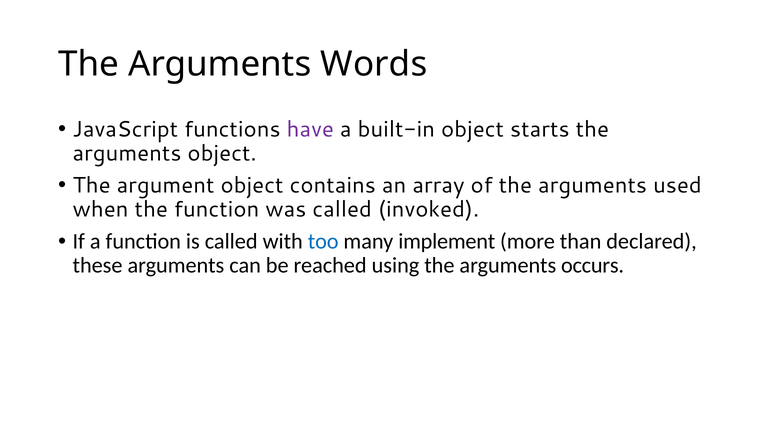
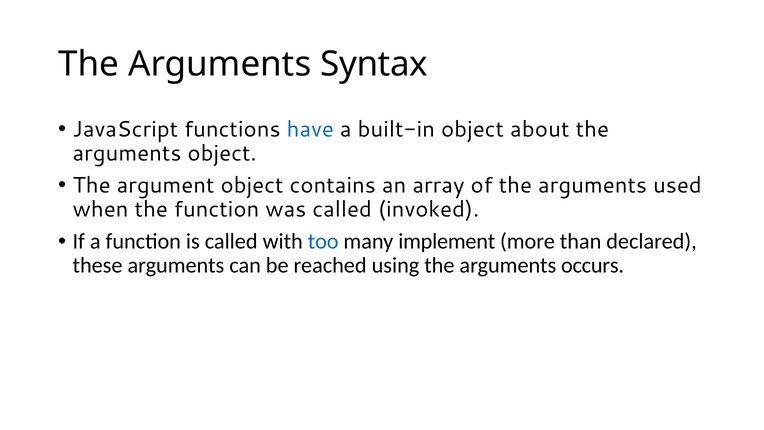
Words: Words -> Syntax (374, 64)
have colour: purple -> blue (310, 129)
starts: starts -> about (540, 129)
